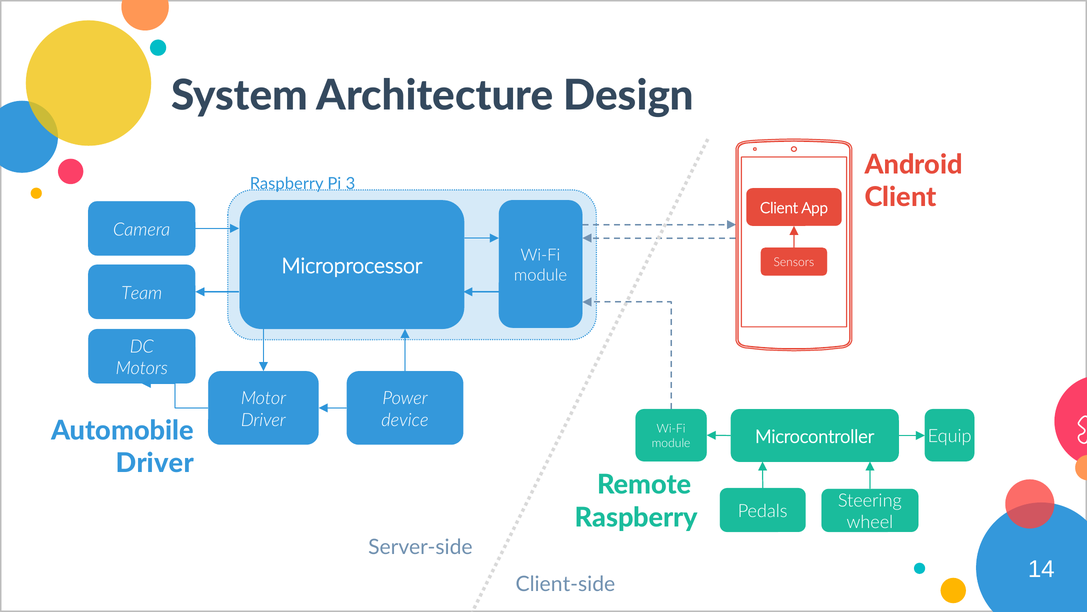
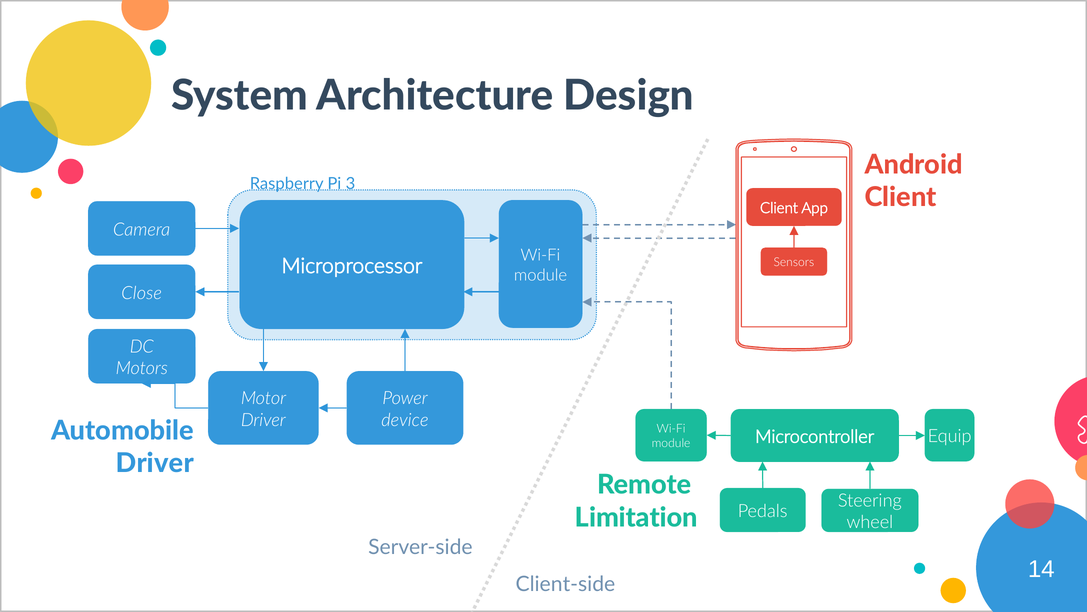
Team: Team -> Close (142, 293)
Raspberry: Raspberry -> Limitation (636, 517)
